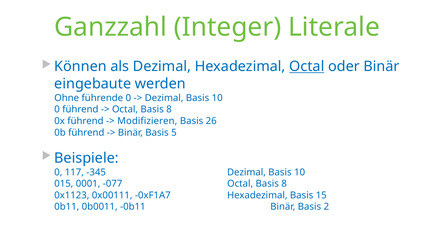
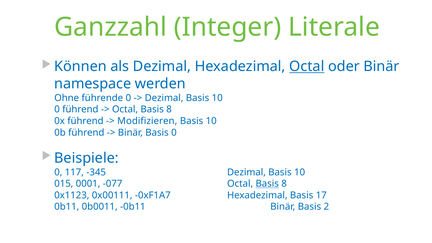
eingebaute: eingebaute -> namespace (93, 84)
26: 26 -> 10 (211, 121)
Basis 5: 5 -> 0 (174, 133)
Basis underline: none -> present (267, 184)
15: 15 -> 17 (321, 195)
